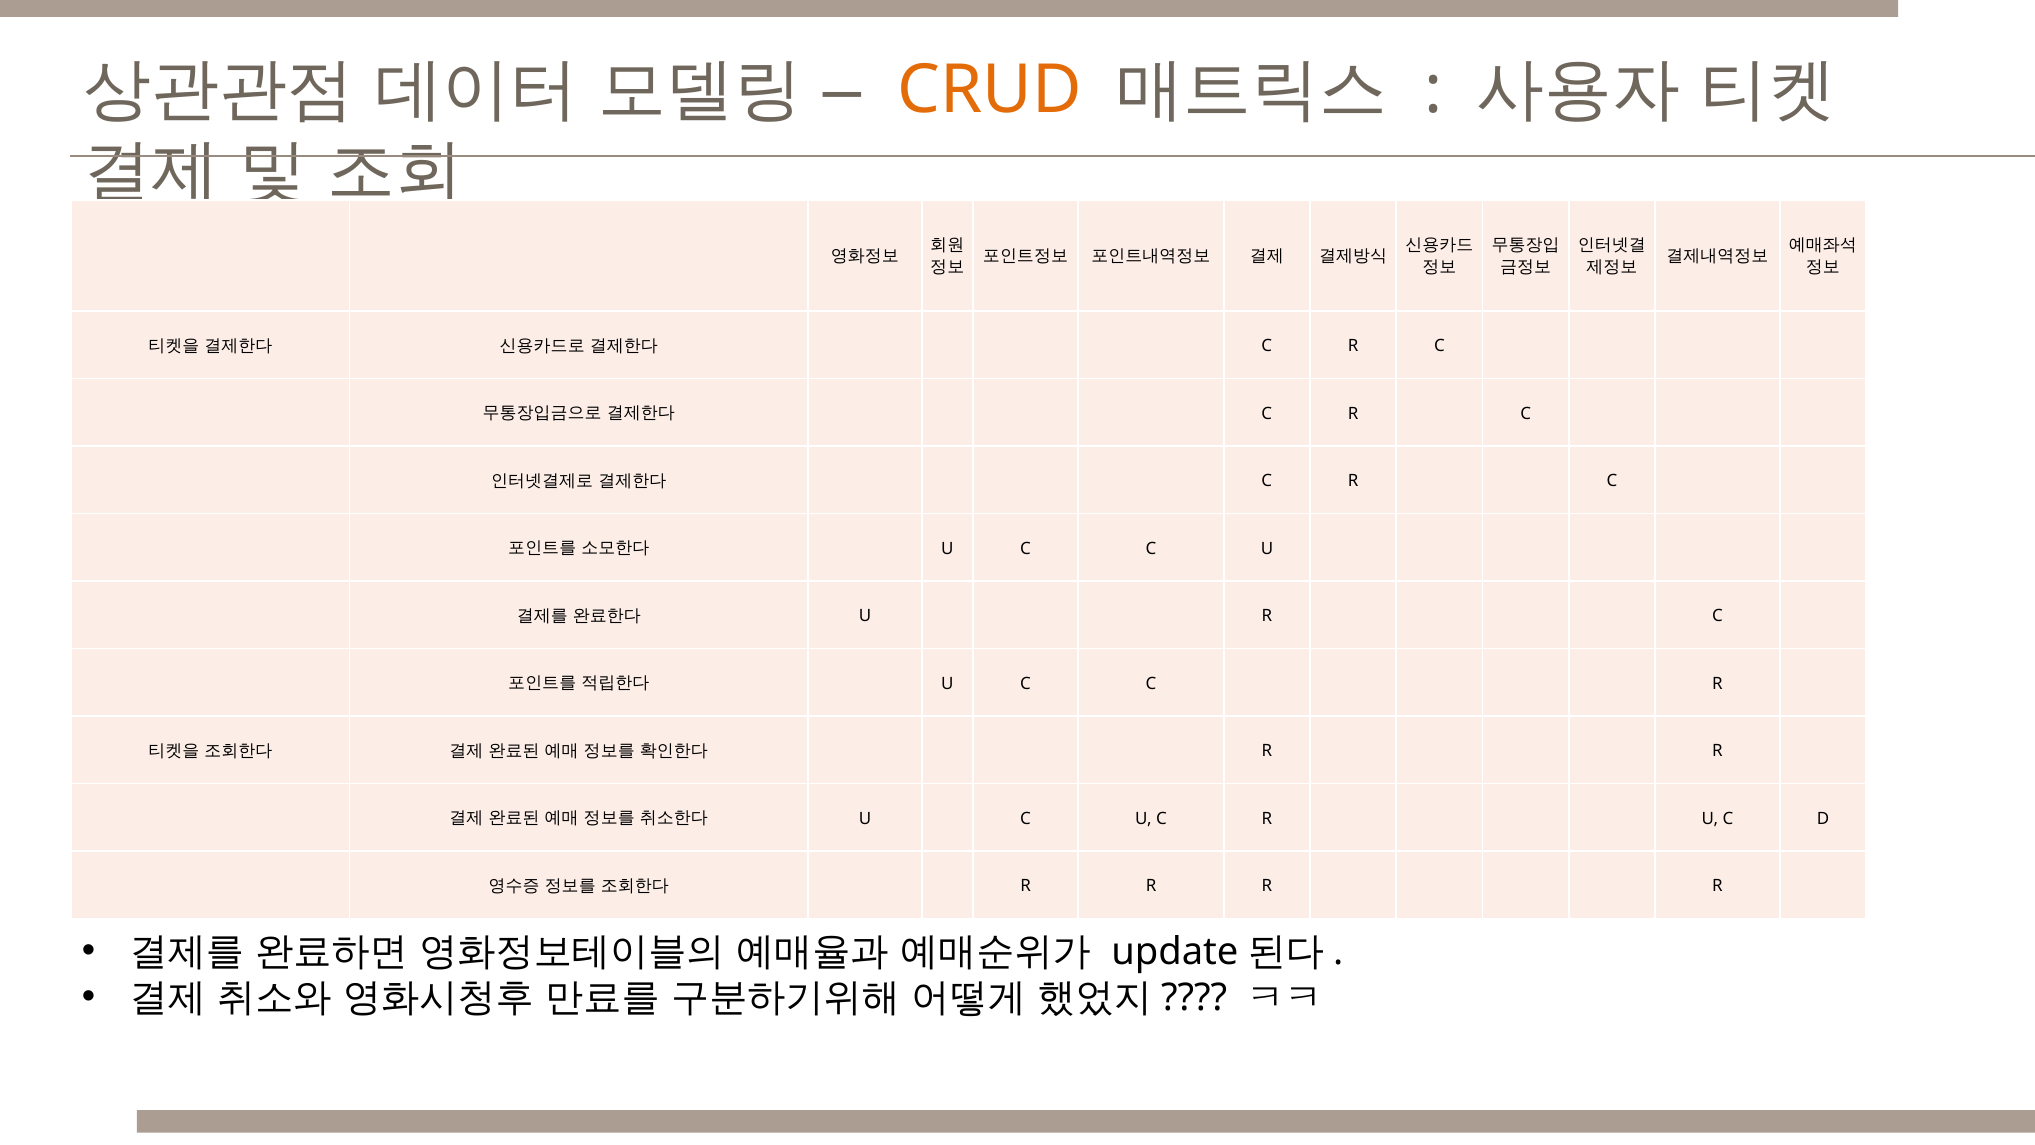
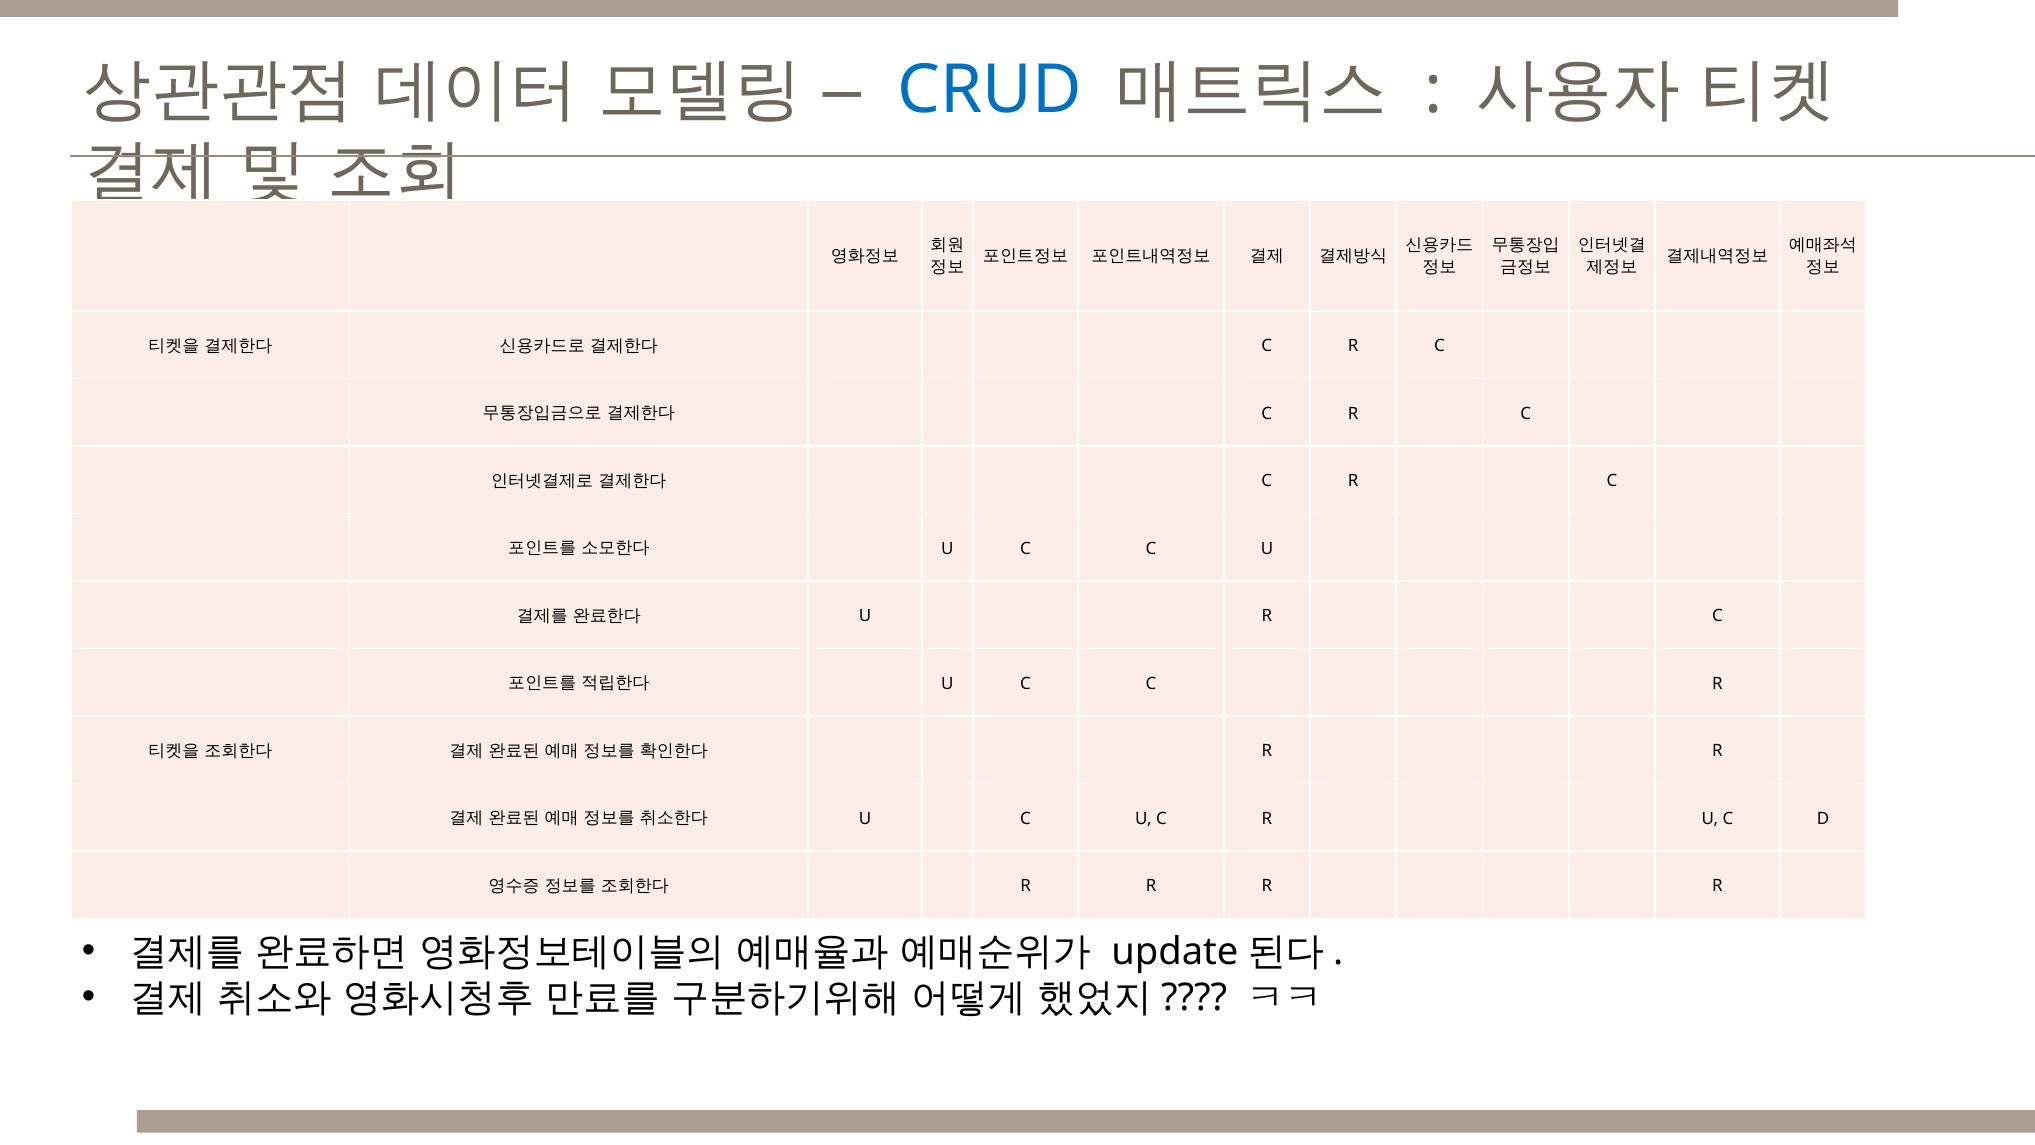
CRUD colour: orange -> blue (990, 90)
